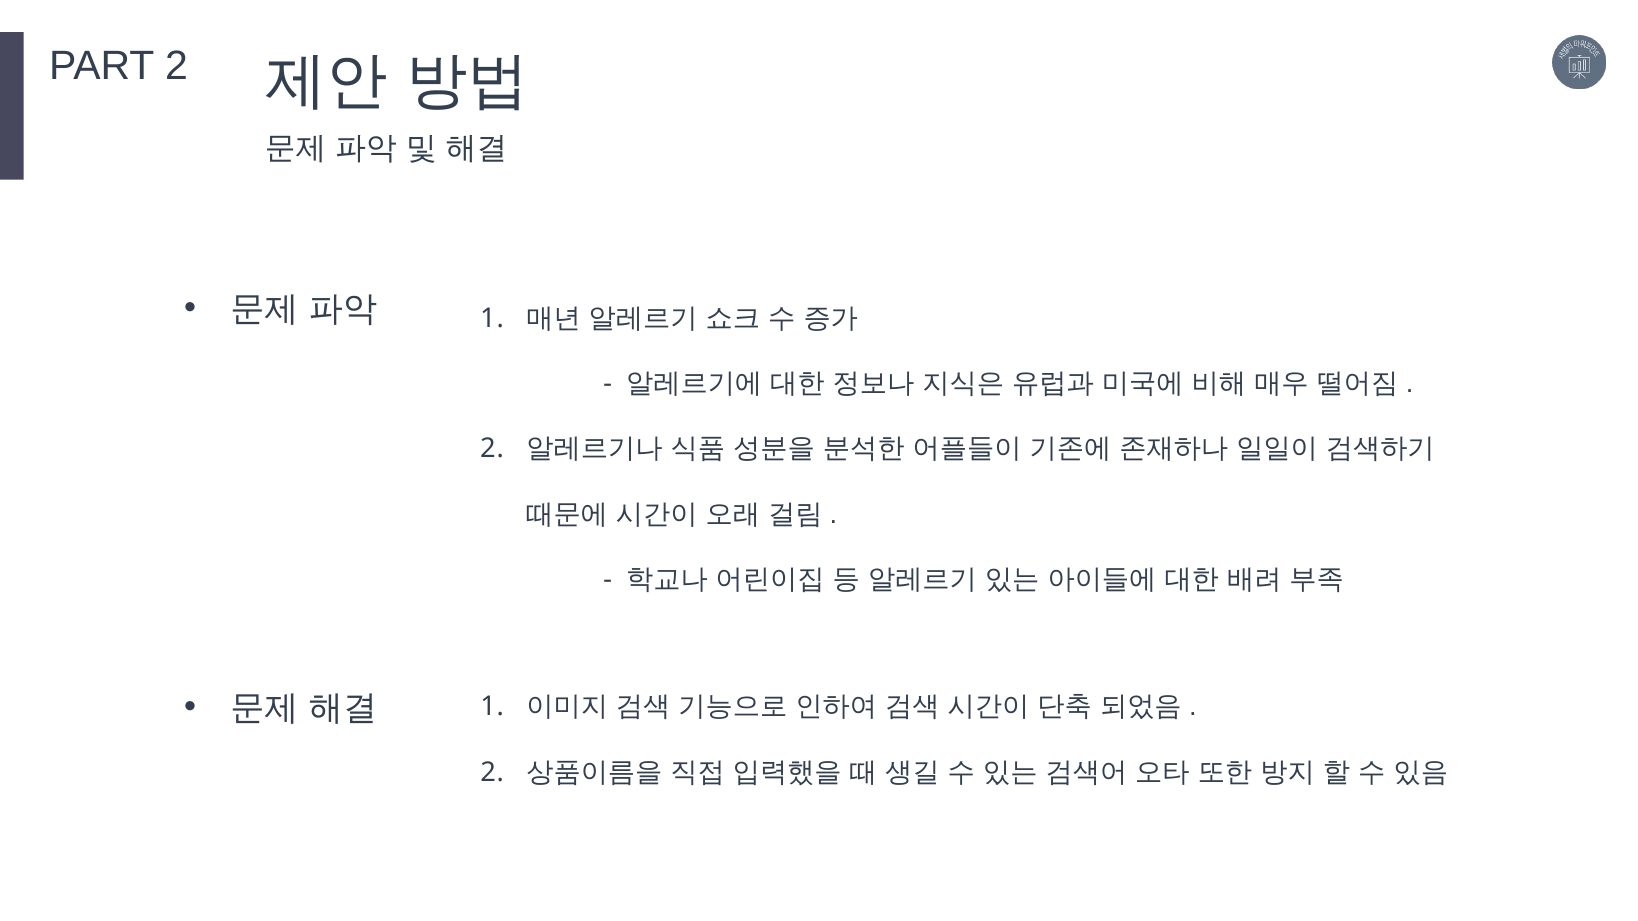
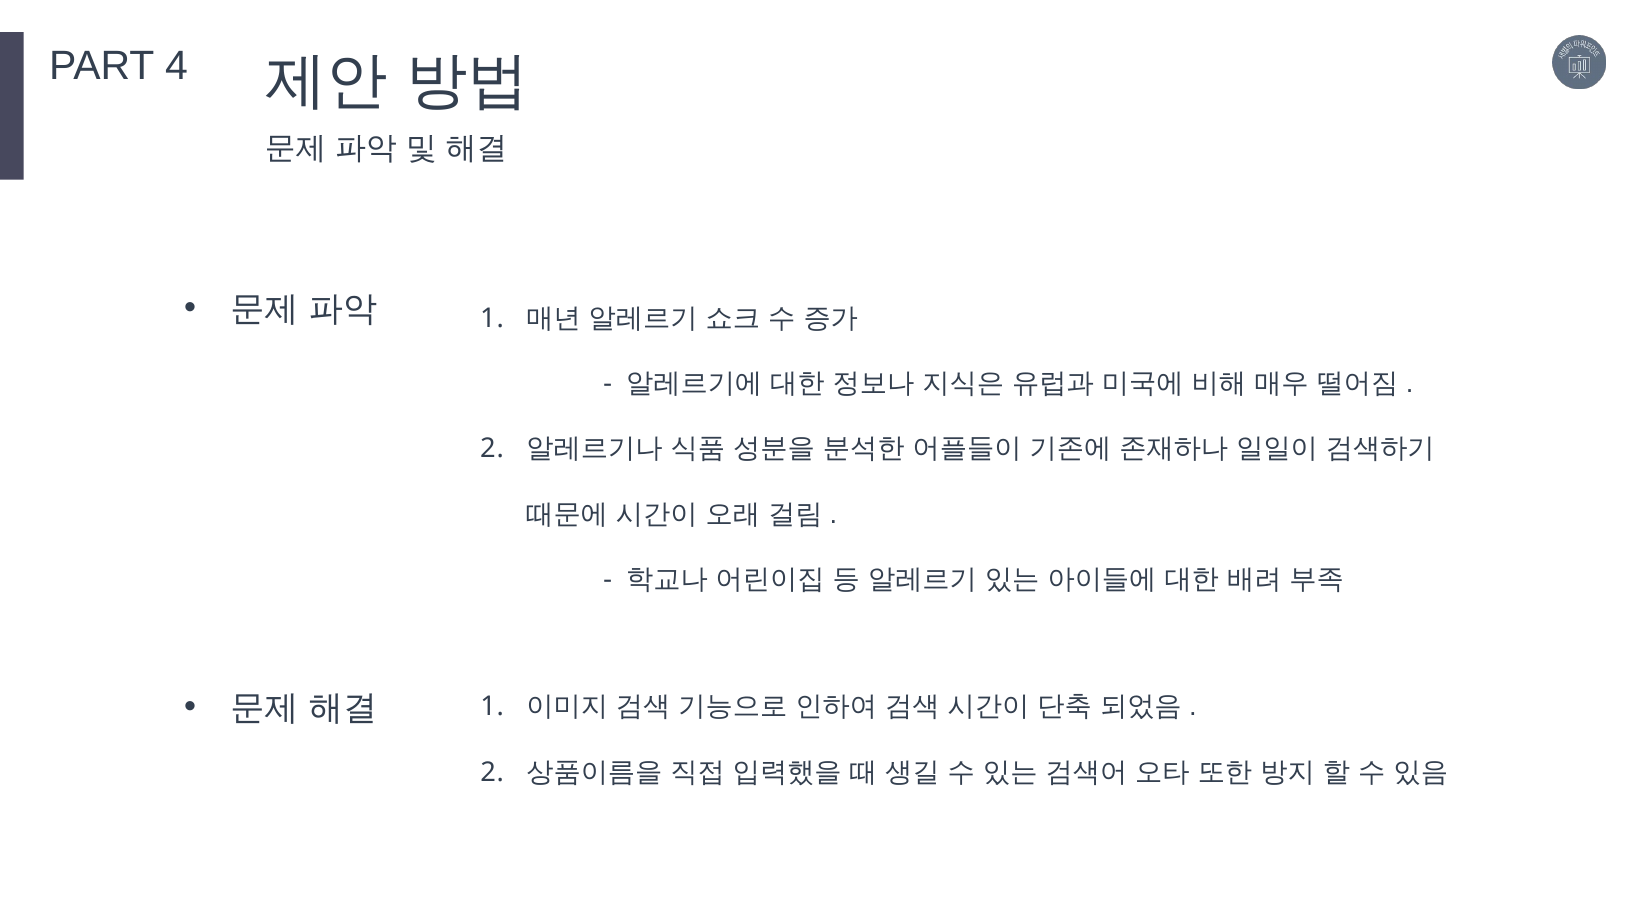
PART 2: 2 -> 4 (176, 66)
